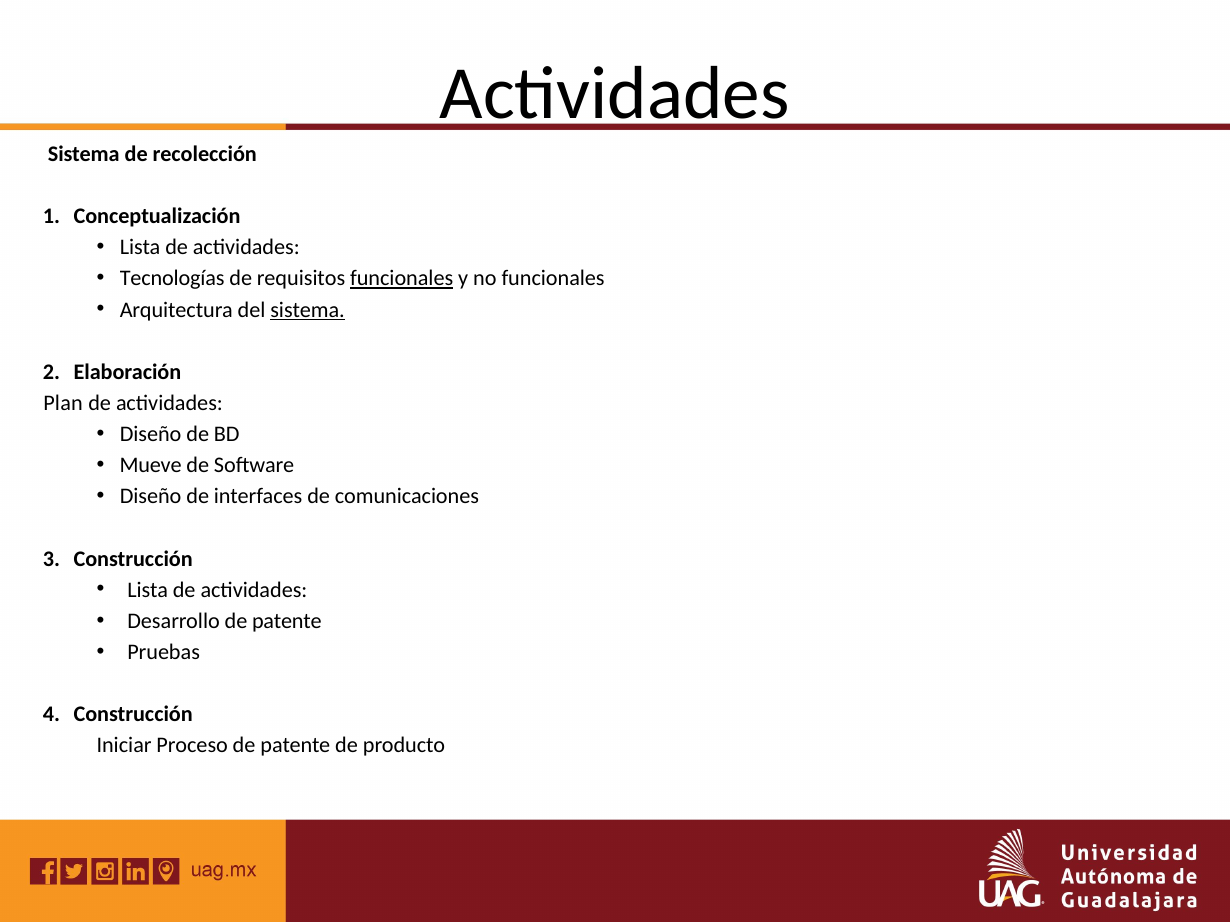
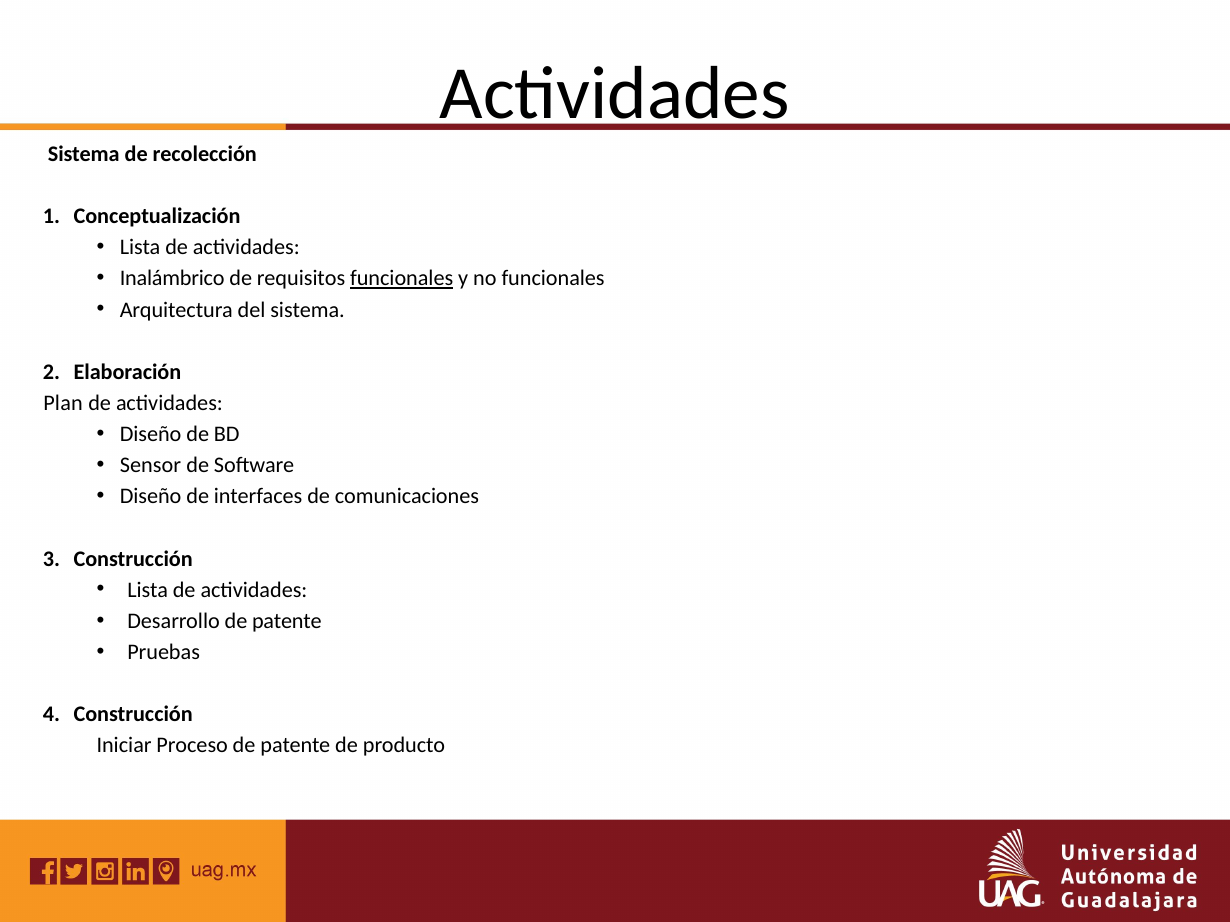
Tecnologías: Tecnologías -> Inalámbrico (172, 279)
sistema underline: present -> none (308, 310)
Mueve: Mueve -> Sensor (150, 466)
